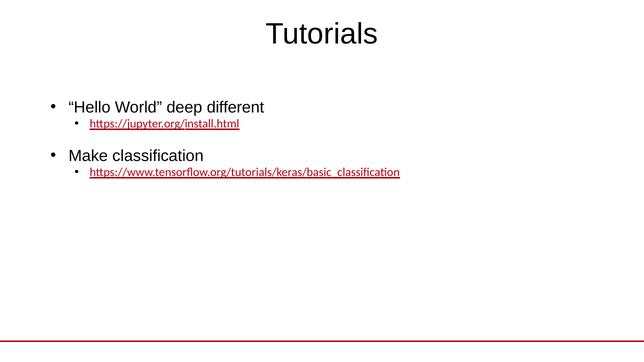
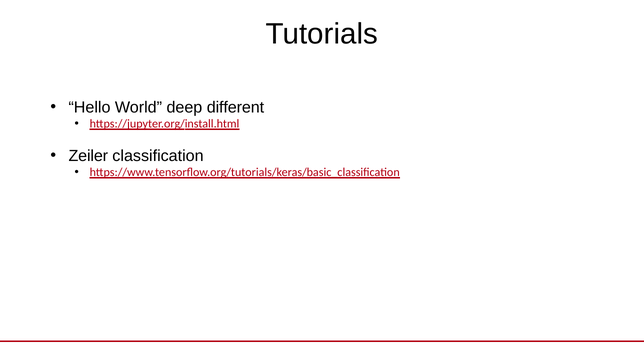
Make: Make -> Zeiler (88, 156)
